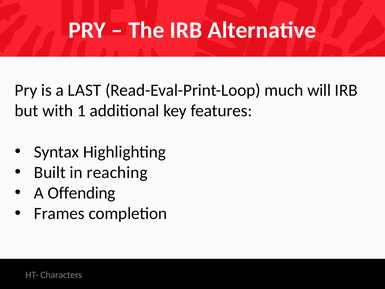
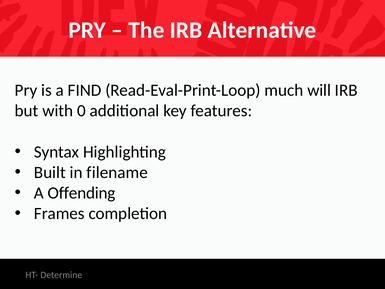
LAST: LAST -> FIND (85, 90)
1: 1 -> 0 (81, 111)
reaching: reaching -> filename (117, 172)
Characters: Characters -> Determine (61, 275)
